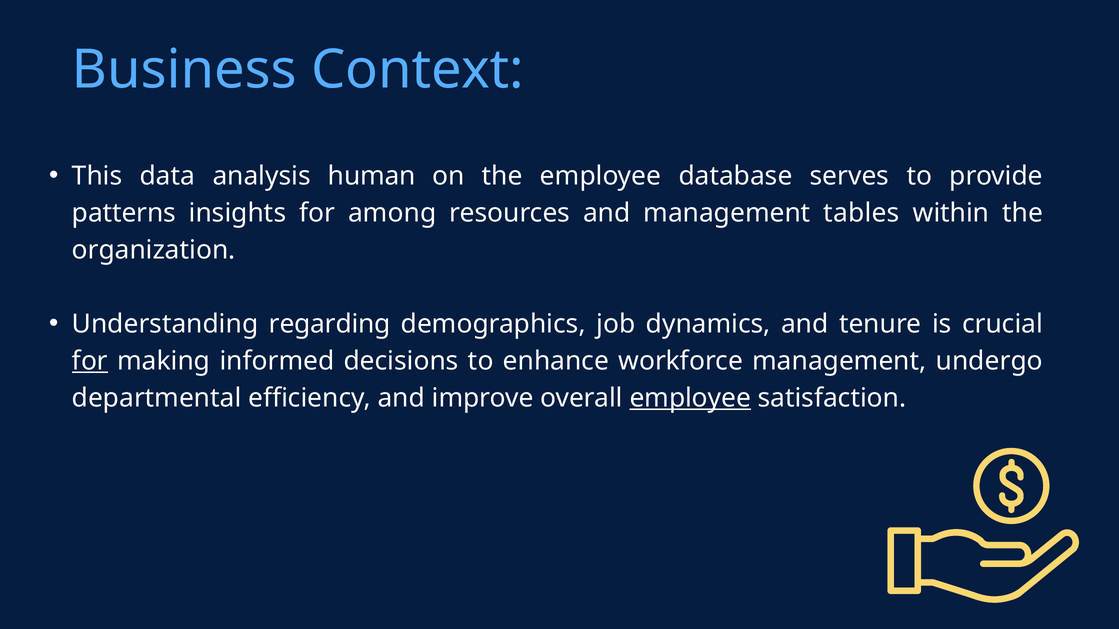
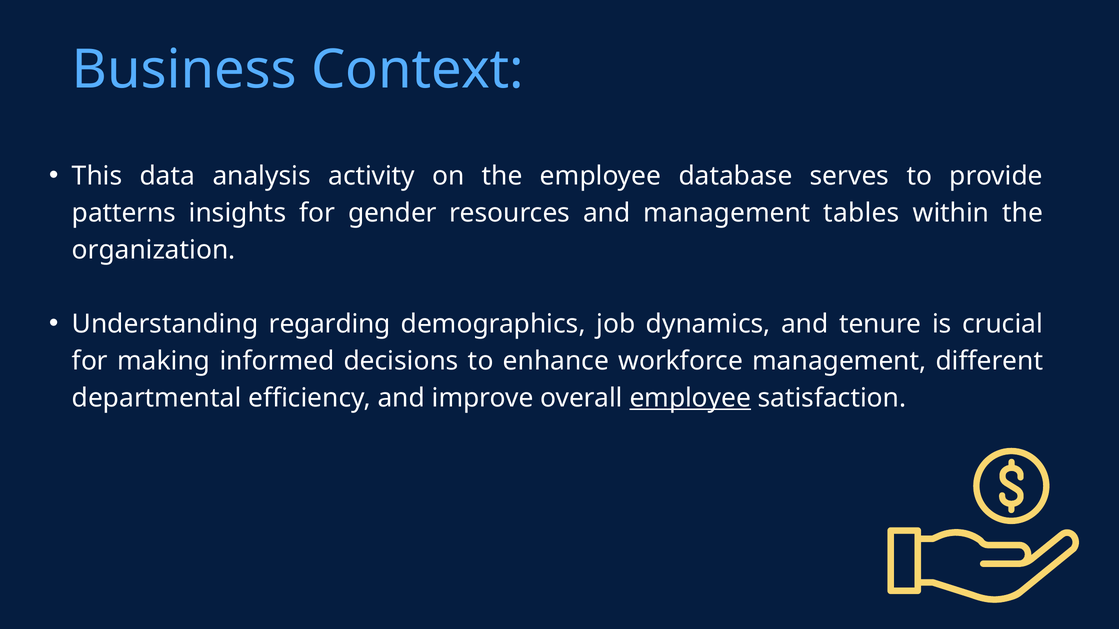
human: human -> activity (372, 176)
among: among -> gender (392, 213)
for underline: present -> none (90, 361)
undergo: undergo -> different (989, 361)
